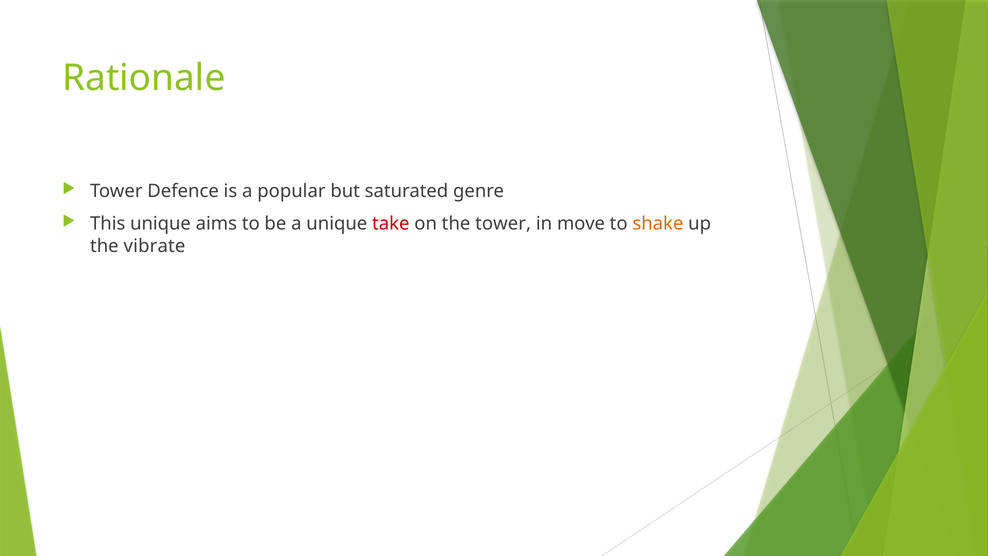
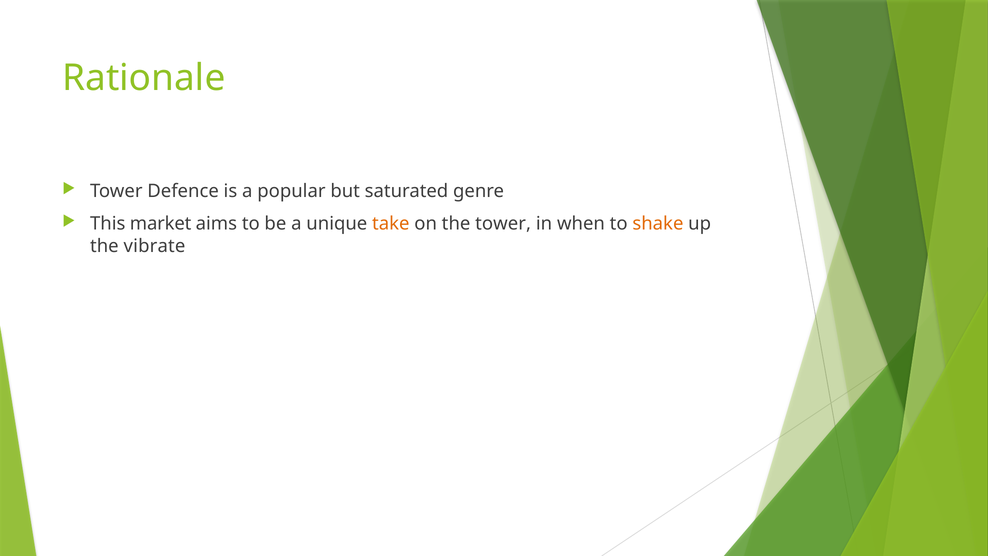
This unique: unique -> market (161, 224)
take colour: red -> orange (391, 224)
move: move -> when (581, 224)
